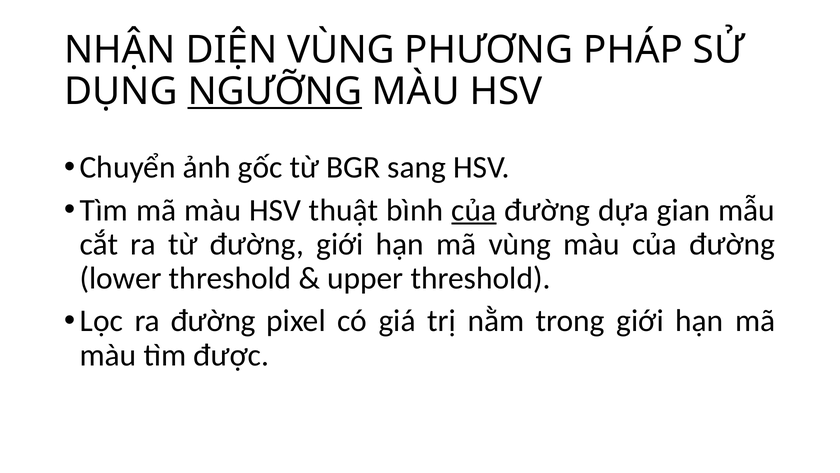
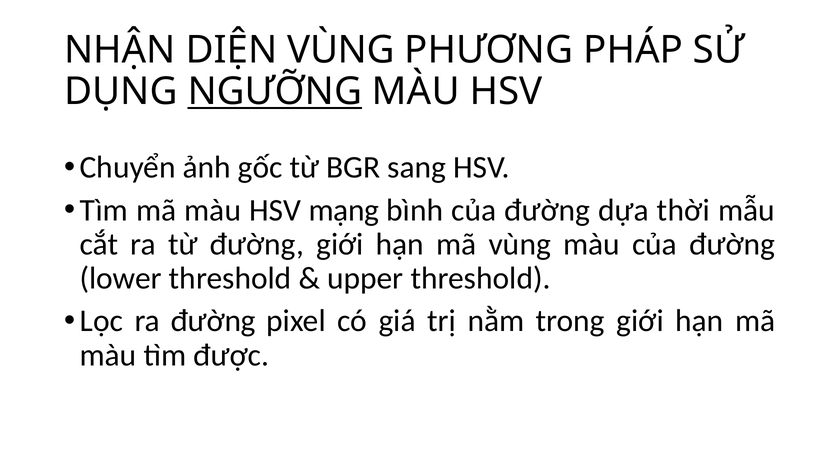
thuật: thuật -> mạng (344, 210)
của underline: present -> none (474, 210)
gian: gian -> thời (683, 210)
